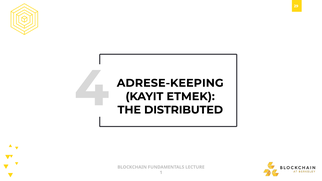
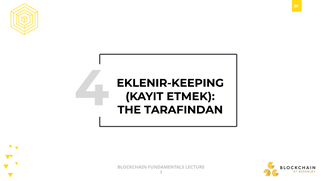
ADRESE-KEEPING: ADRESE-KEEPING -> EKLENIR-KEEPING (170, 83)
DISTRIBUTED: DISTRIBUTED -> TARAFINDAN (184, 110)
